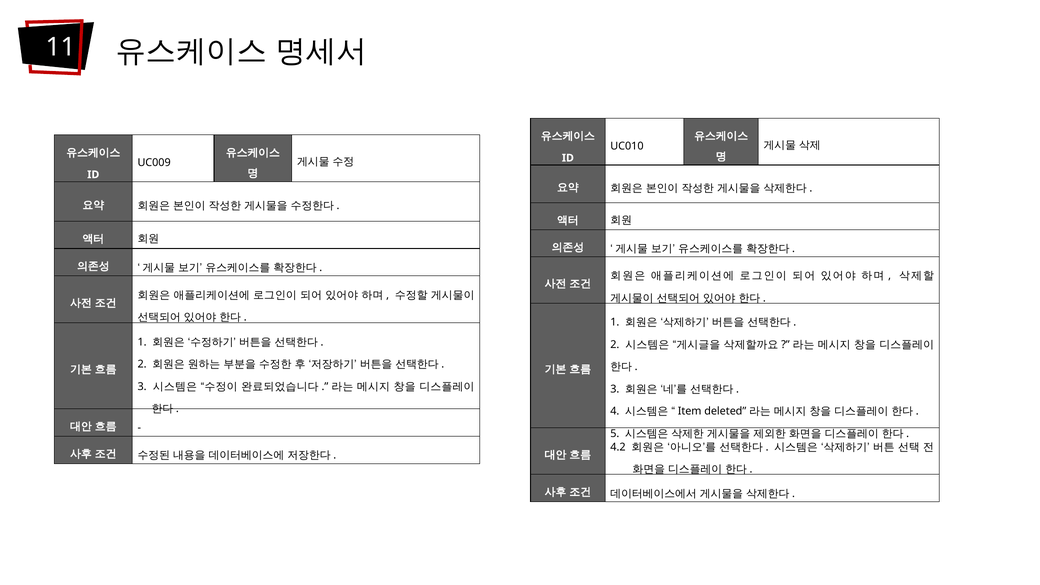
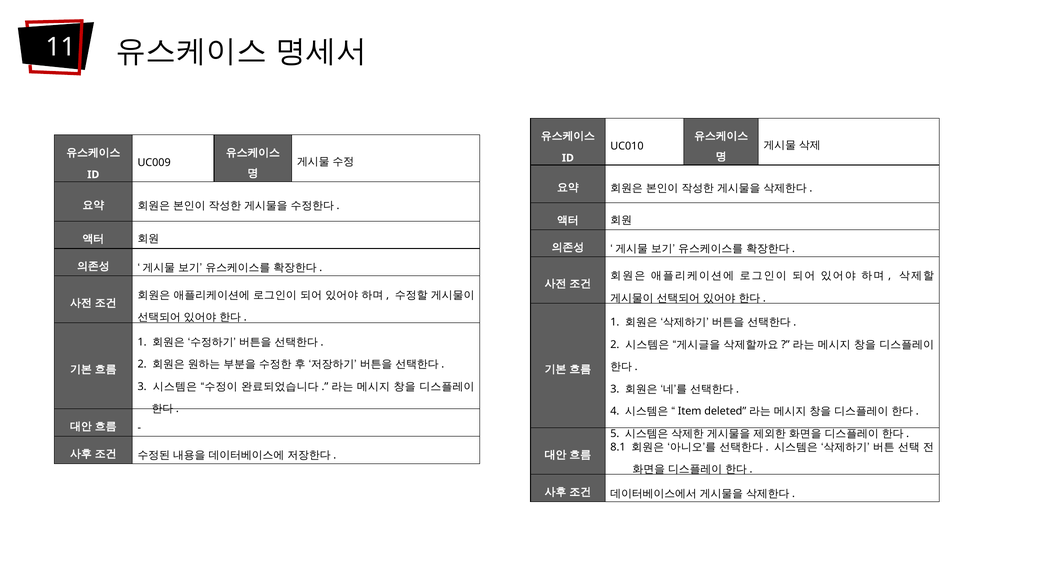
4.2: 4.2 -> 8.1 (618, 447)
